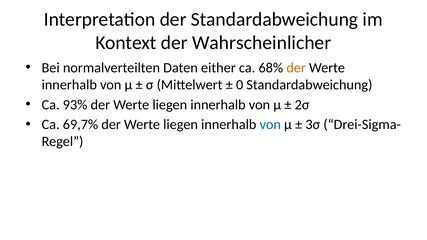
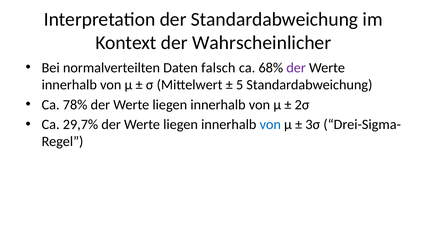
either: either -> falsch (218, 68)
der colour: orange -> purple (296, 68)
0: 0 -> 5 (240, 85)
93%: 93% -> 78% (75, 105)
69,7%: 69,7% -> 29,7% (80, 125)
